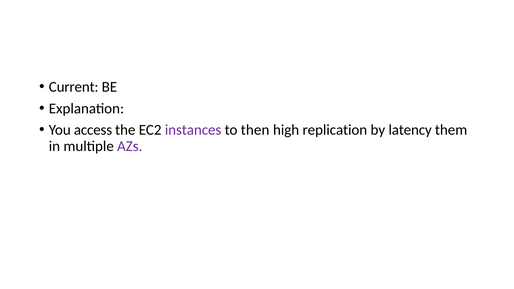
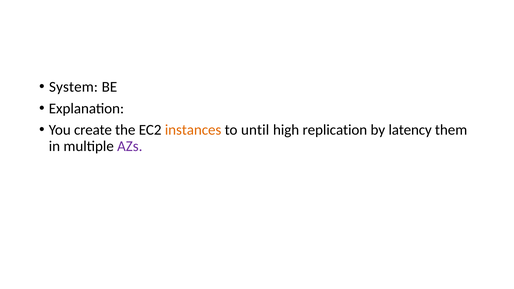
Current: Current -> System (73, 87)
access: access -> create (93, 130)
instances colour: purple -> orange (193, 130)
then: then -> until (255, 130)
